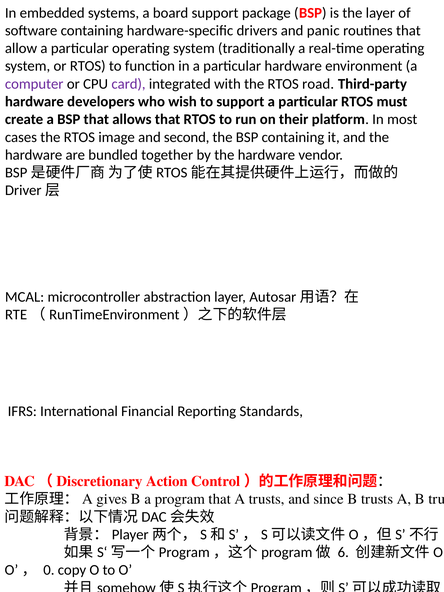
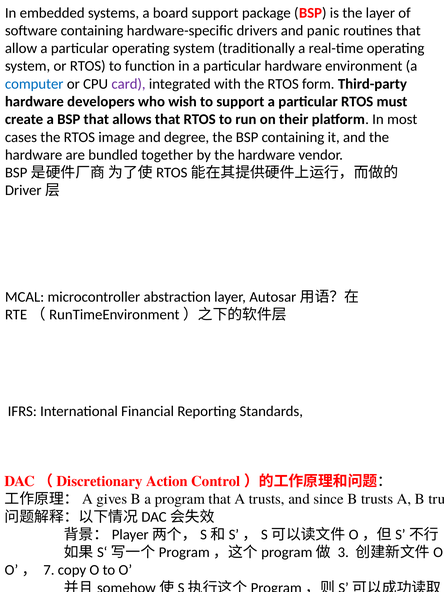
computer colour: purple -> blue (34, 84)
road: road -> form (318, 84)
second: second -> degree (187, 137)
6: 6 -> 3 (343, 552)
0: 0 -> 7 (49, 570)
